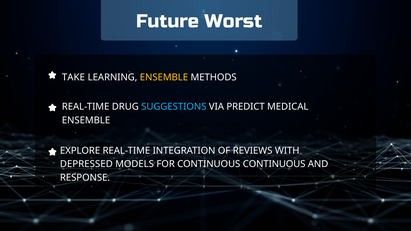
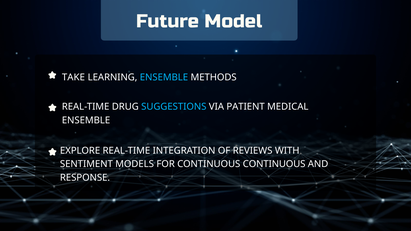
Worst: Worst -> Model (234, 21)
ENSEMBLE colour: yellow -> light blue (164, 77)
PREDICT: PREDICT -> PATIENT (246, 107)
DEPRESSED: DEPRESSED -> SENTIMENT (86, 164)
